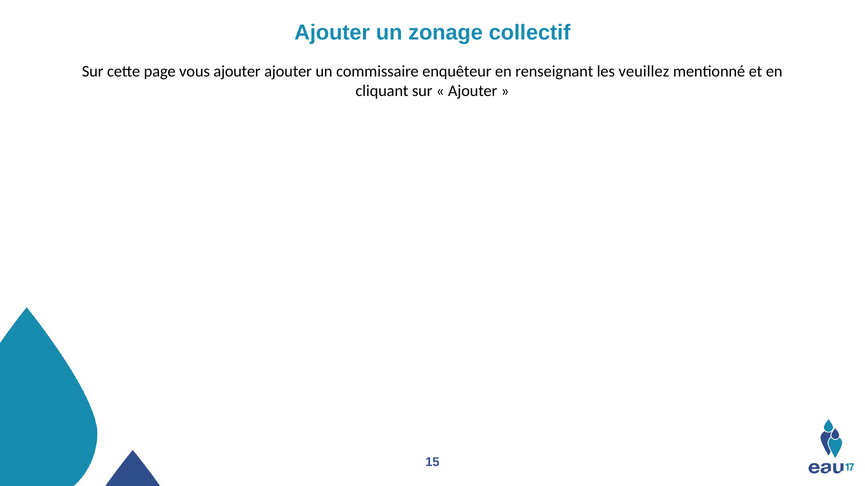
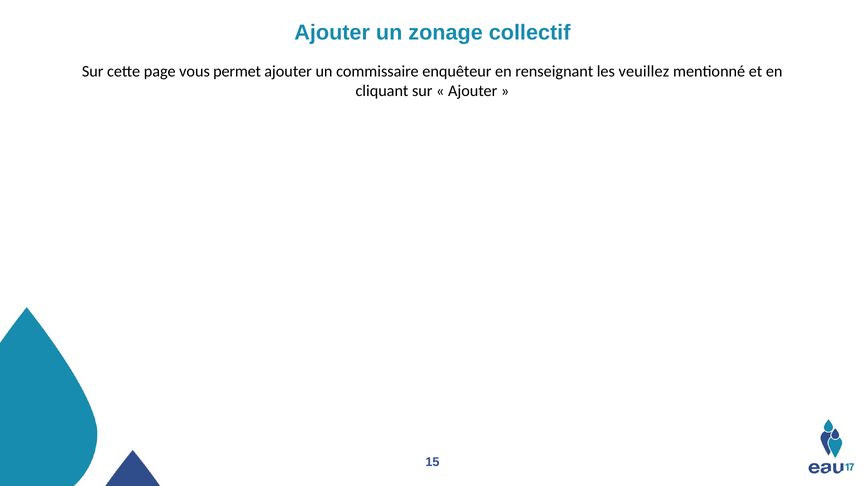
vous ajouter: ajouter -> permet (237, 72)
